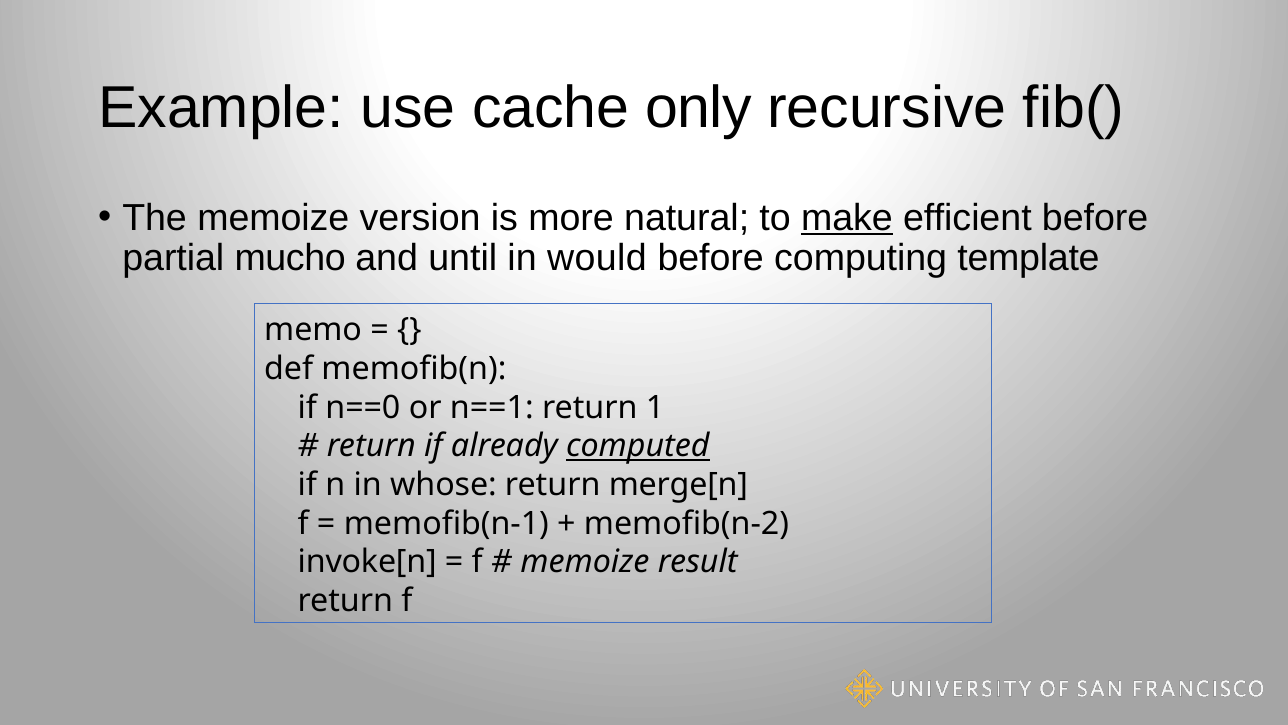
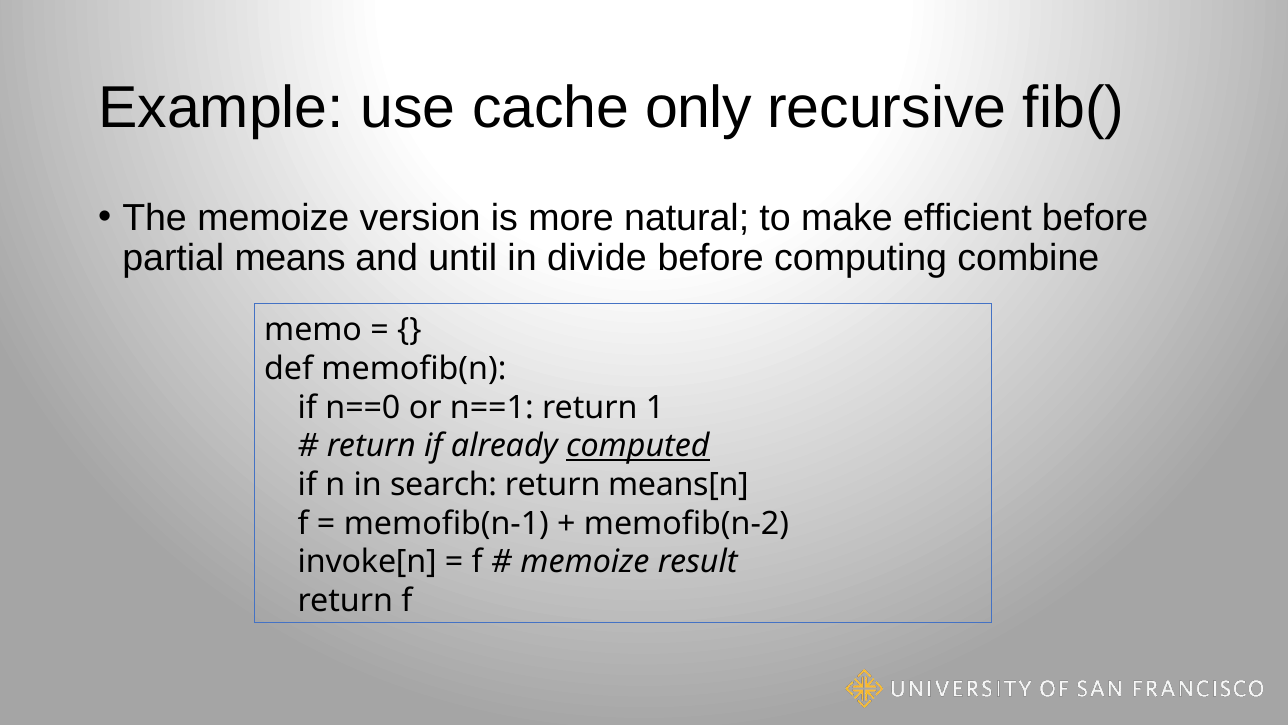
make underline: present -> none (847, 218)
mucho: mucho -> means (290, 258)
would: would -> divide (597, 258)
template: template -> combine (1028, 258)
whose: whose -> search (444, 485)
merge[n: merge[n -> means[n (678, 485)
